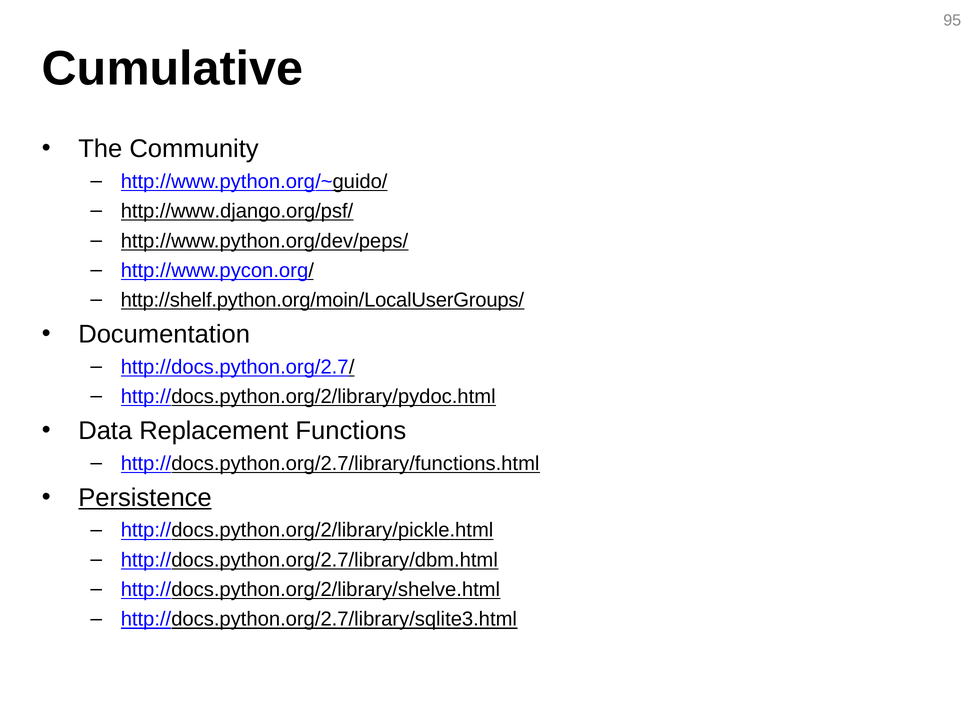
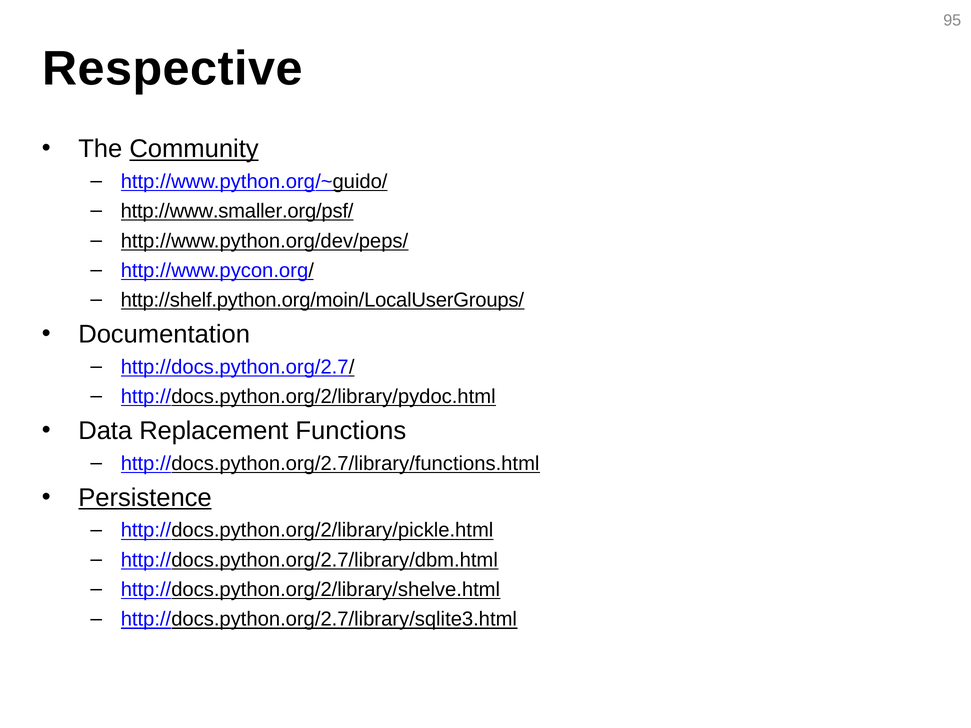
Cumulative: Cumulative -> Respective (172, 69)
Community underline: none -> present (194, 149)
http://www.django.org/psf/: http://www.django.org/psf/ -> http://www.smaller.org/psf/ (237, 211)
